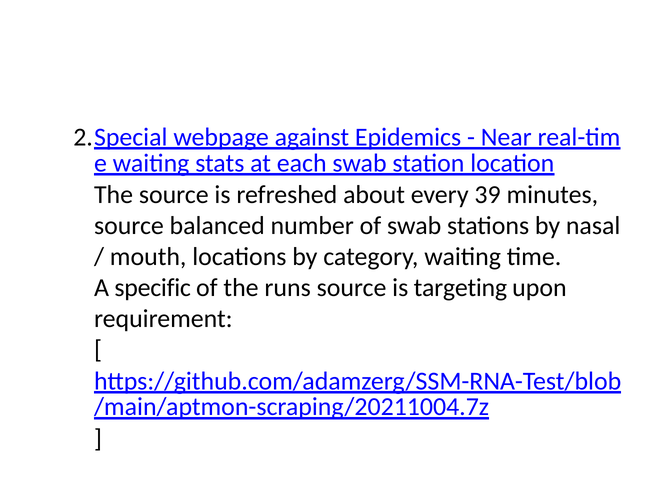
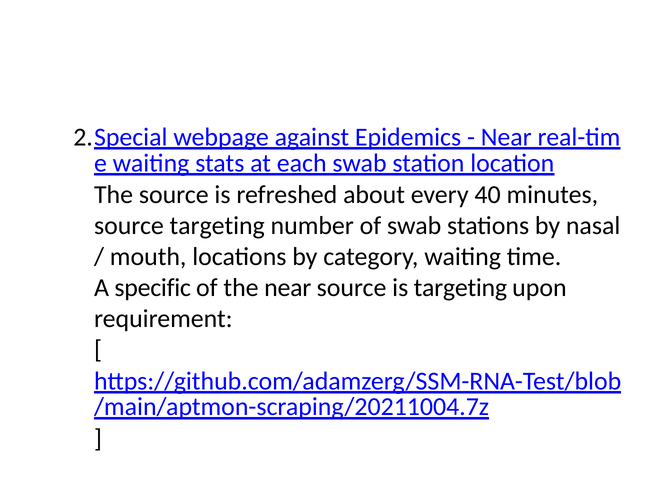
39: 39 -> 40 (488, 195)
source balanced: balanced -> targeting (217, 226)
the runs: runs -> near (288, 288)
